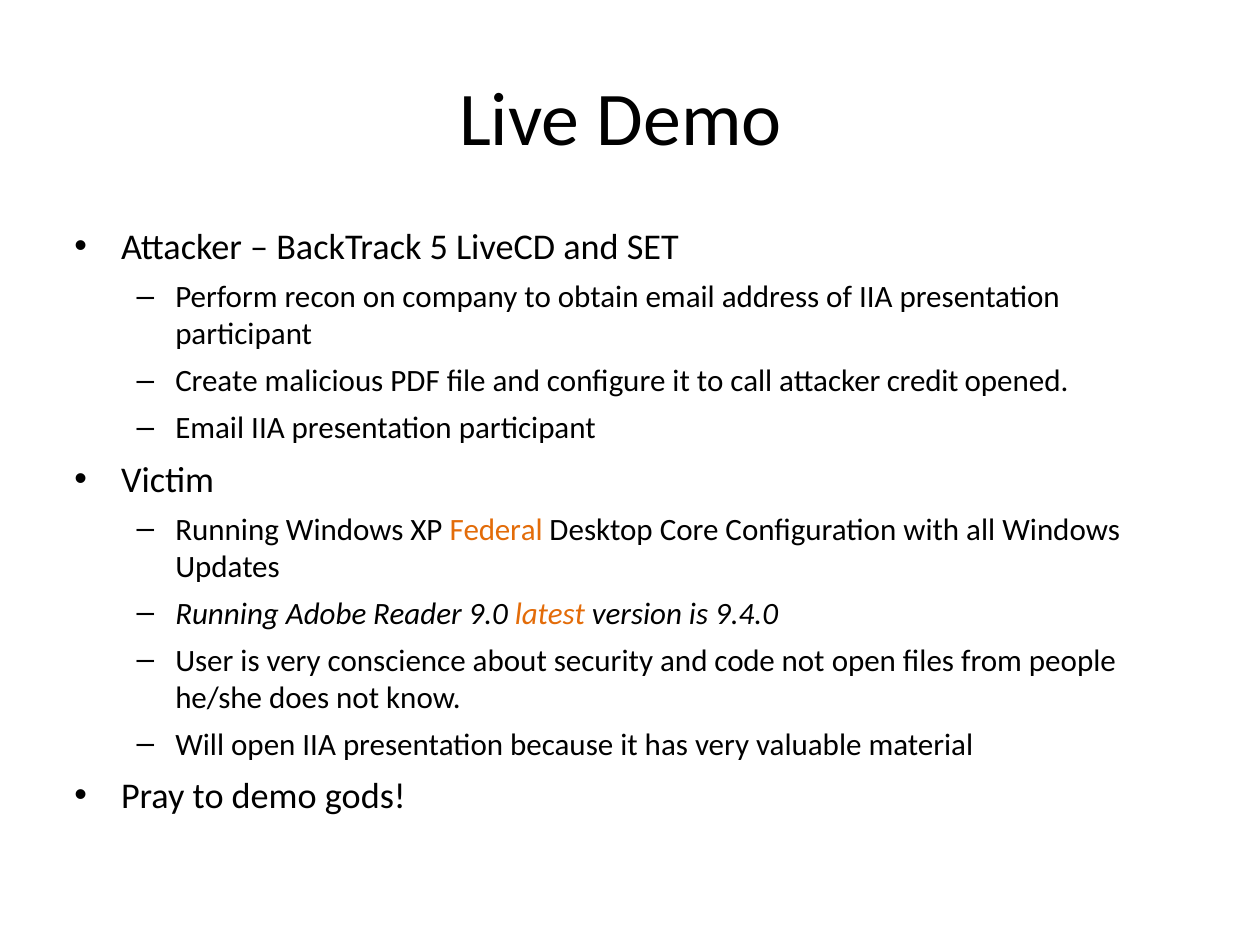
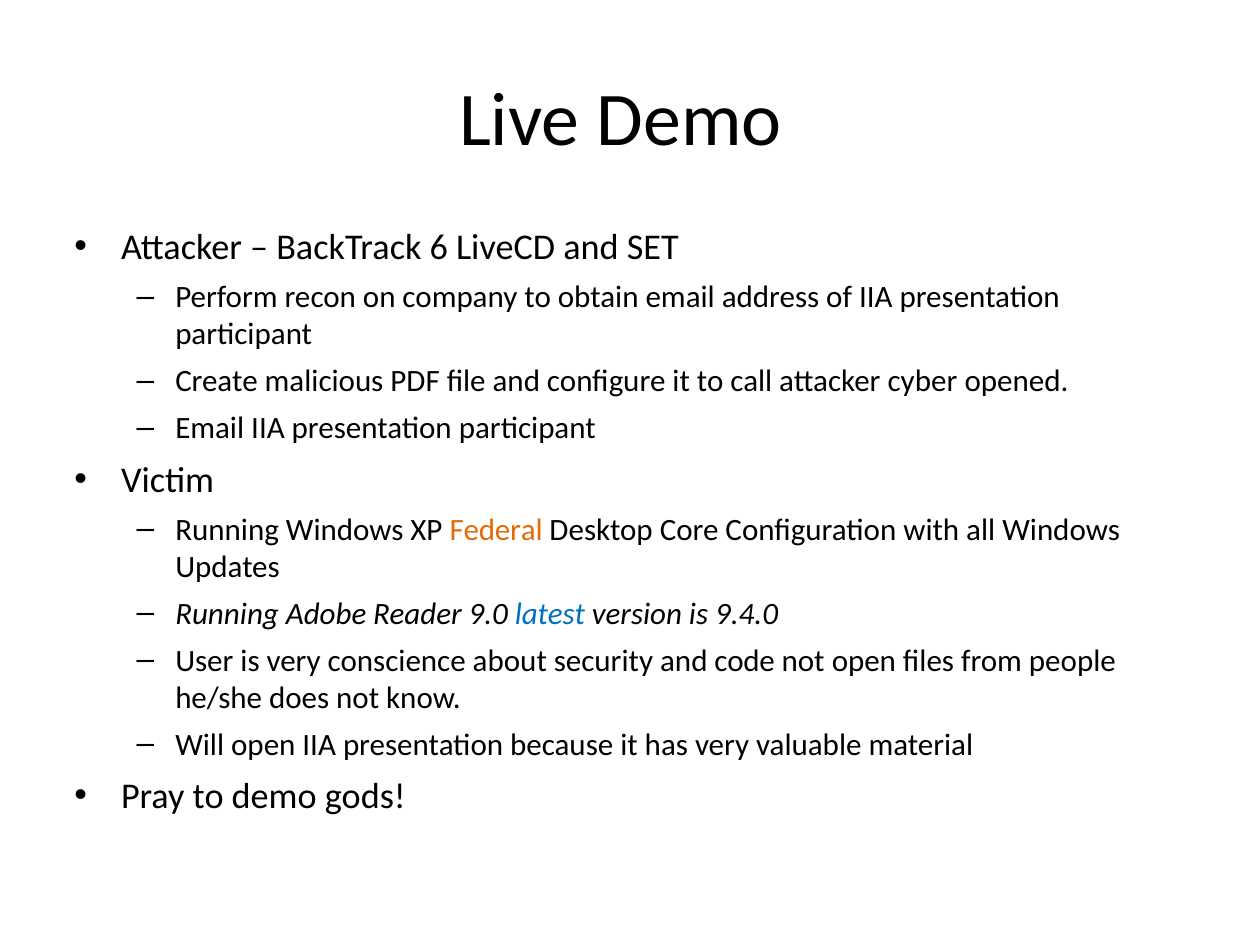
5: 5 -> 6 (439, 248)
credit: credit -> cyber (922, 381)
latest colour: orange -> blue (550, 614)
